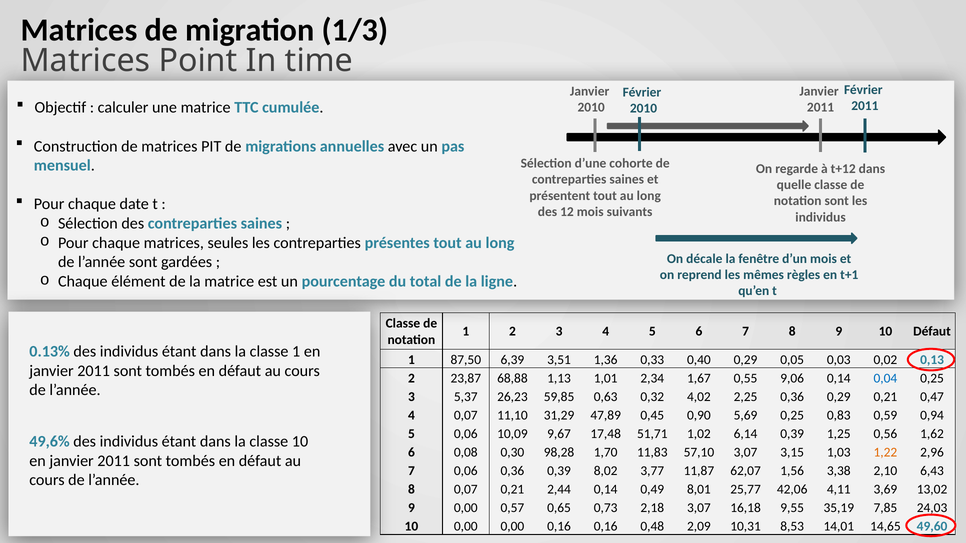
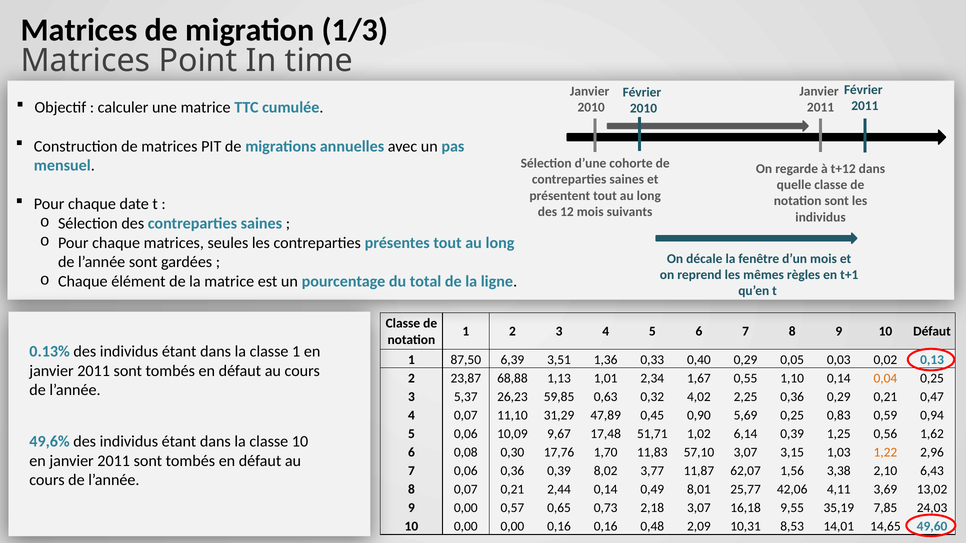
9,06: 9,06 -> 1,10 (792, 379)
0,04 colour: blue -> orange (885, 379)
98,28: 98,28 -> 17,76 (559, 453)
